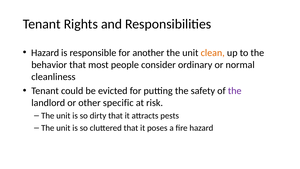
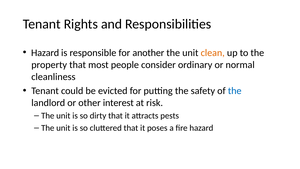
behavior: behavior -> property (49, 65)
the colour: purple -> blue (235, 91)
specific: specific -> interest (118, 103)
